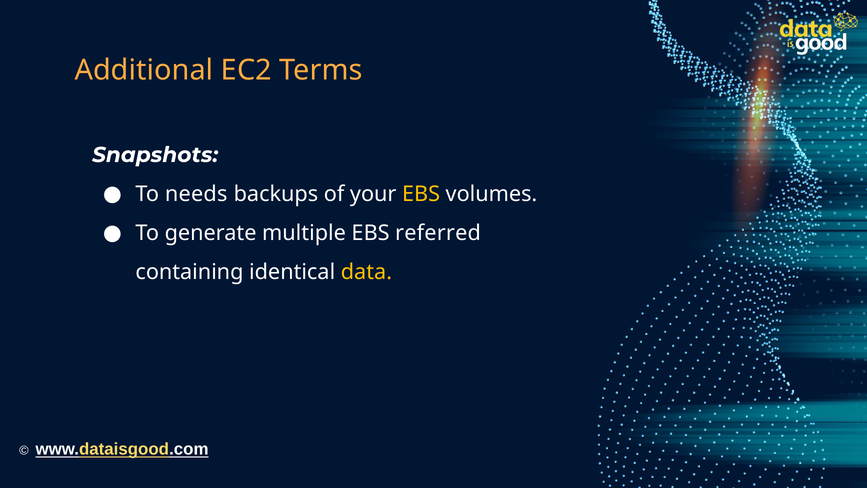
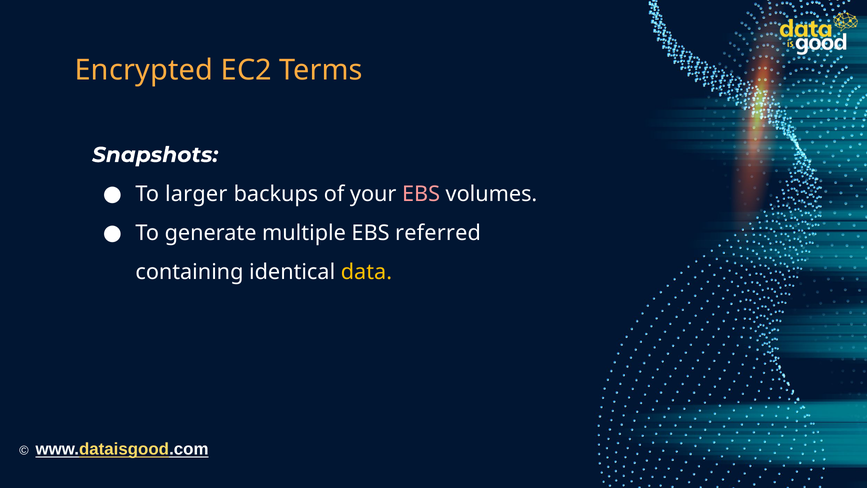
Additional: Additional -> Encrypted (144, 70)
needs: needs -> larger (196, 194)
EBS colour: yellow -> pink (421, 194)
